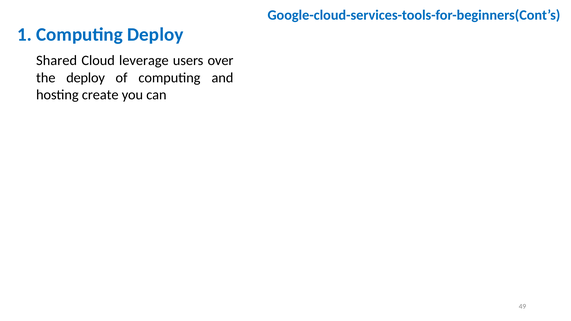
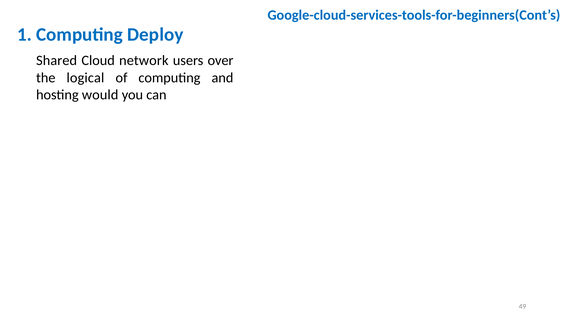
leverage: leverage -> network (144, 61)
the deploy: deploy -> logical (85, 78)
create: create -> would (100, 95)
